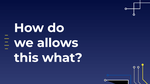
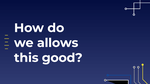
what: what -> good (62, 58)
